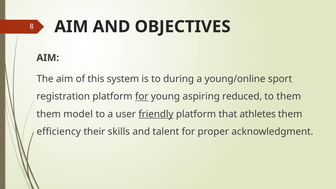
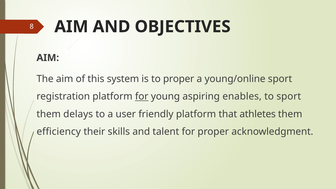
to during: during -> proper (179, 79)
reduced: reduced -> enables (242, 96)
to them: them -> sport (289, 96)
model: model -> delays (78, 114)
friendly underline: present -> none (156, 114)
